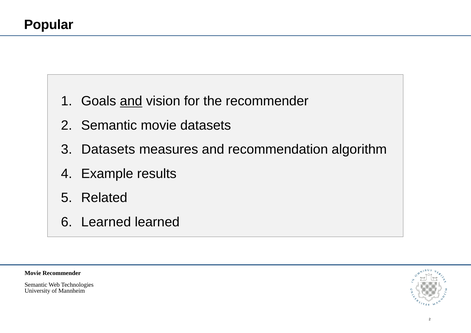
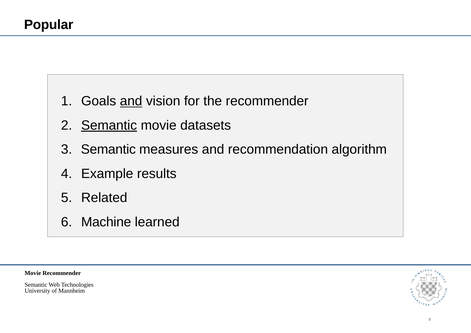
Semantic underline: none -> present (109, 125)
Datasets: Datasets -> Semantic (108, 150)
Learned: Learned -> Machine (106, 222)
